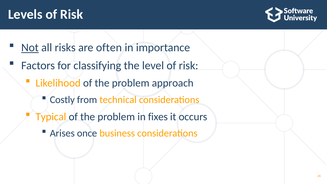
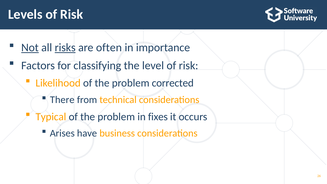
risks underline: none -> present (65, 48)
approach: approach -> corrected (173, 83)
Costly: Costly -> There (62, 100)
once: once -> have (87, 133)
